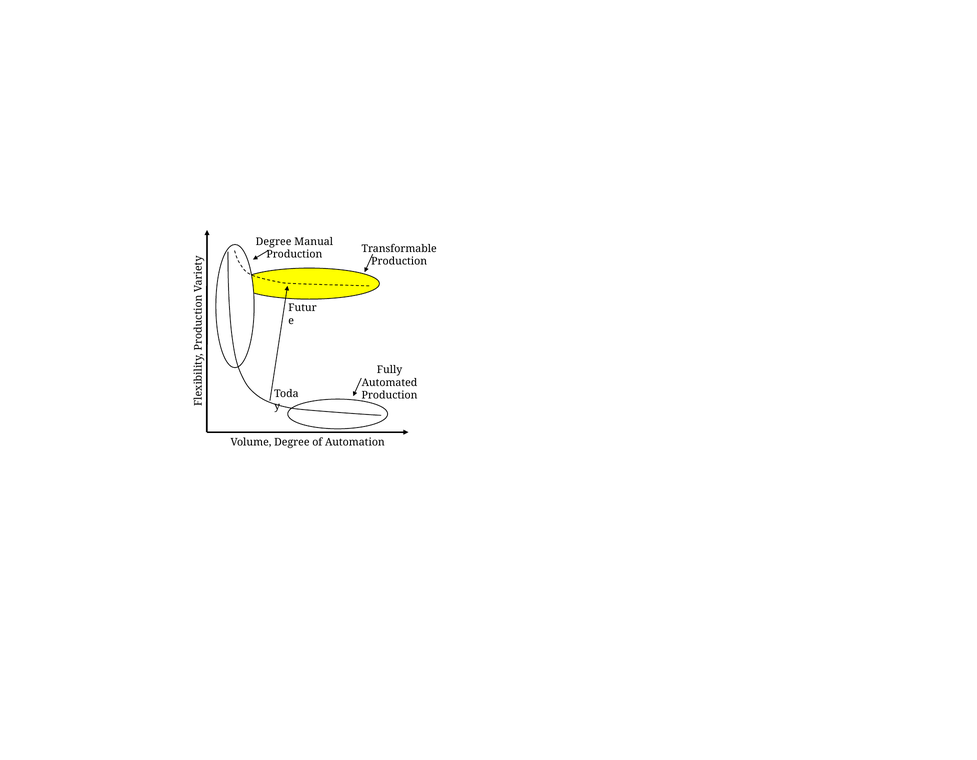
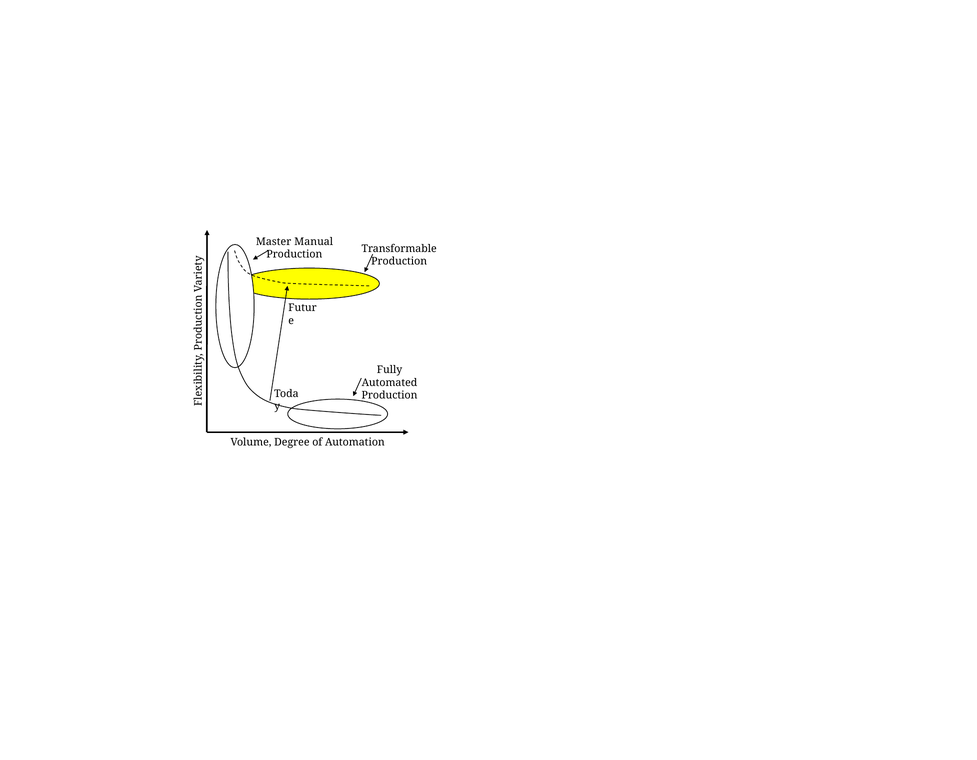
Degree: Degree -> Master (274, 242)
